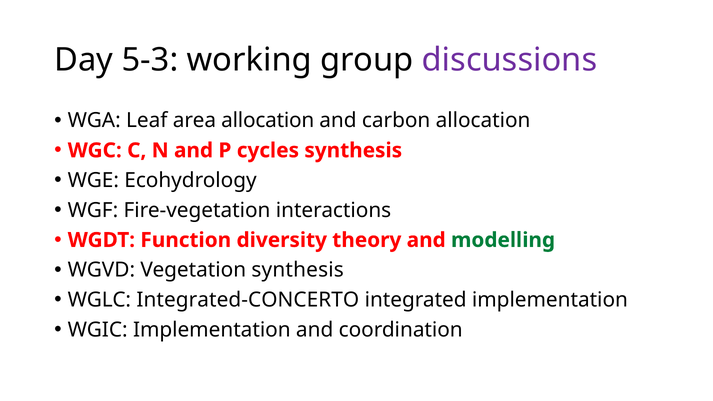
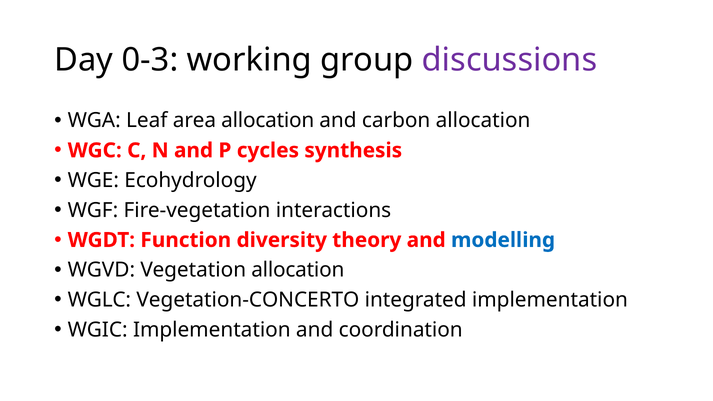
5-3: 5-3 -> 0-3 (150, 60)
modelling colour: green -> blue (503, 240)
Vegetation synthesis: synthesis -> allocation (298, 270)
Integrated-CONCERTO: Integrated-CONCERTO -> Vegetation-CONCERTO (248, 300)
